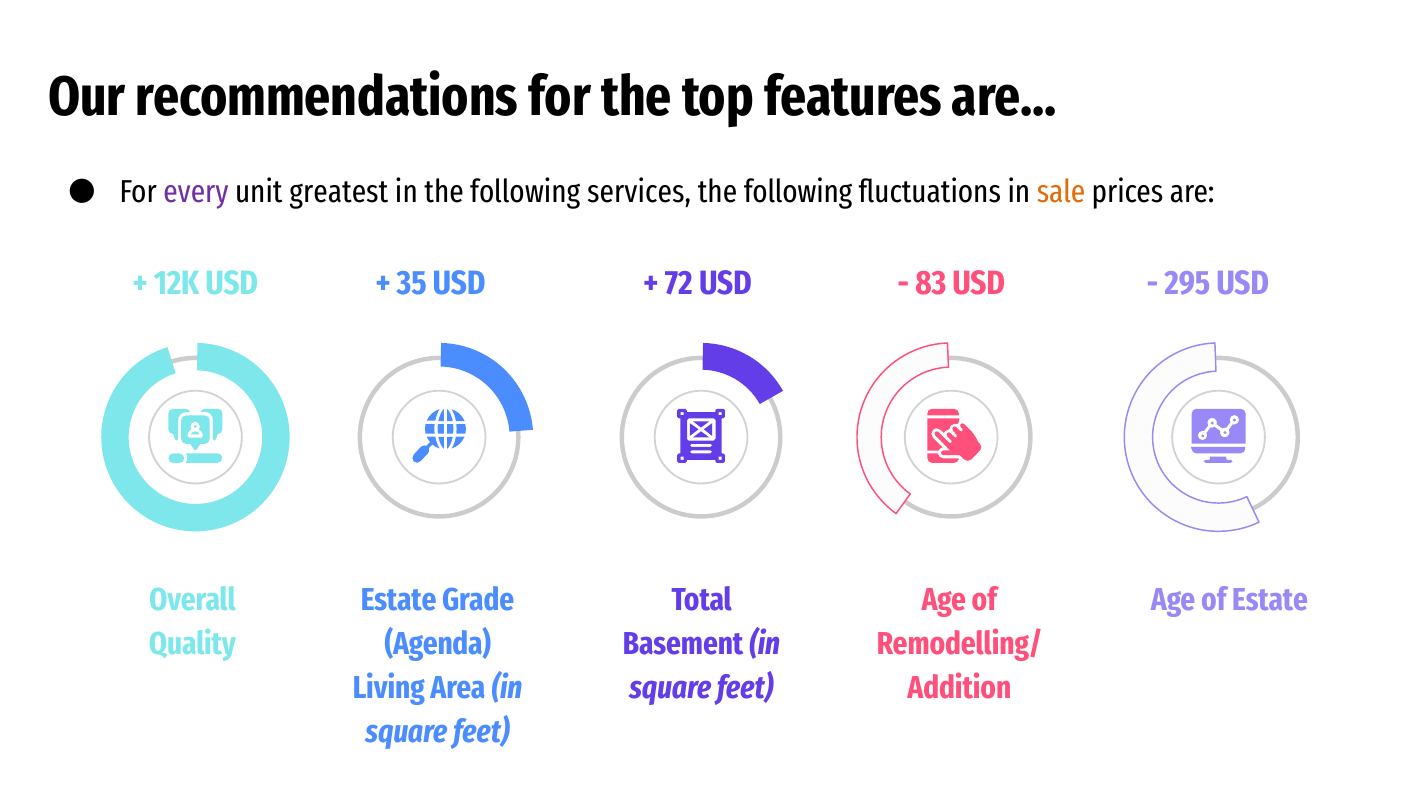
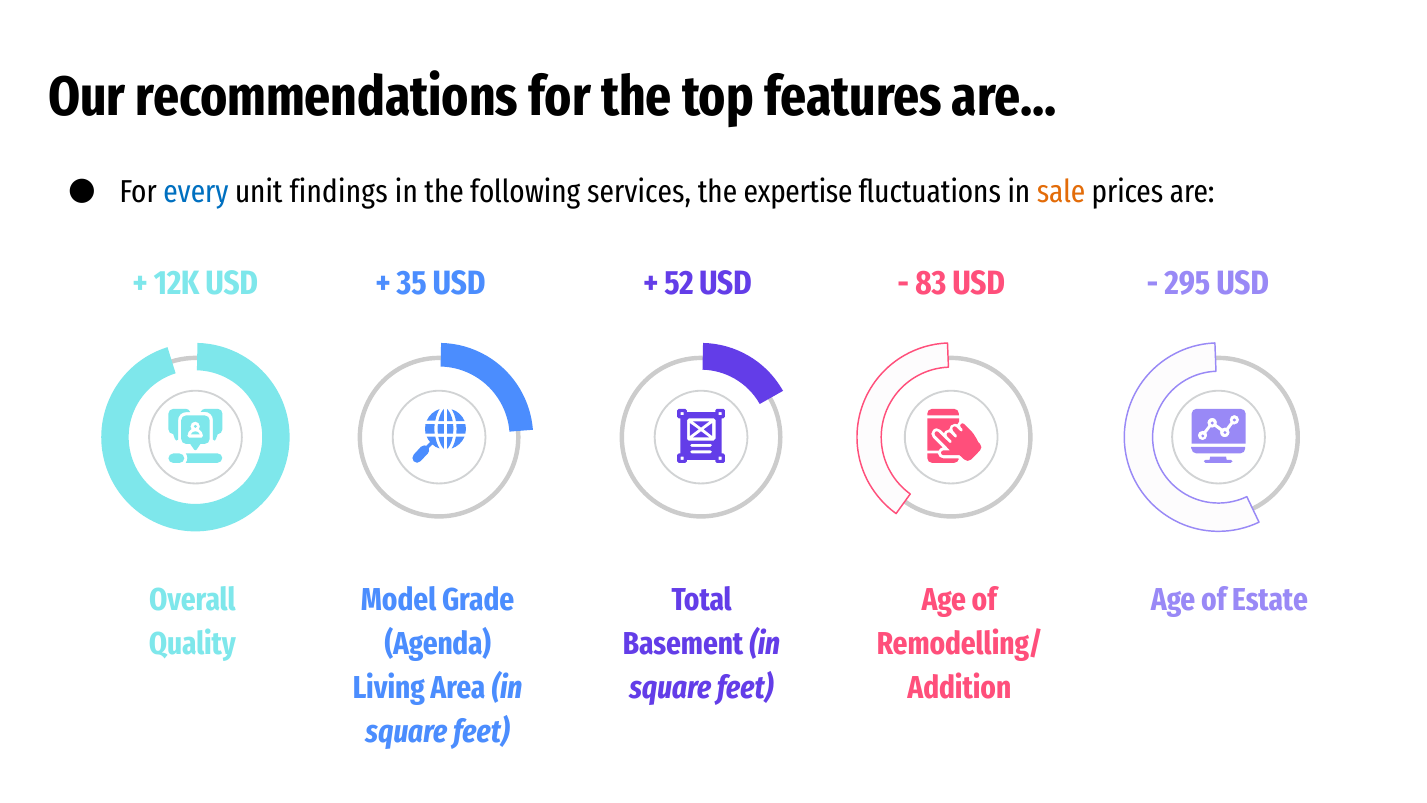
every colour: purple -> blue (196, 192)
greatest: greatest -> findings (339, 192)
following: following -> expertise (798, 192)
72: 72 -> 52 (679, 283)
Estate: Estate -> Model (399, 600)
